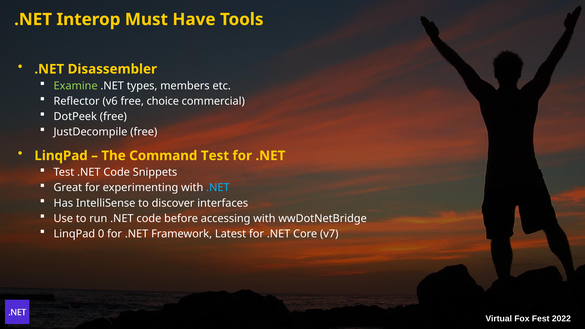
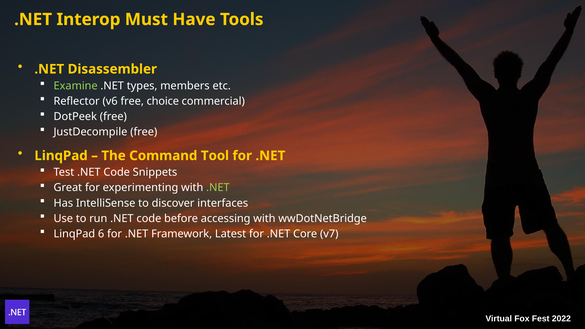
Command Test: Test -> Tool (215, 156)
.NET colour: light blue -> light green (218, 188)
0: 0 -> 6 (101, 234)
